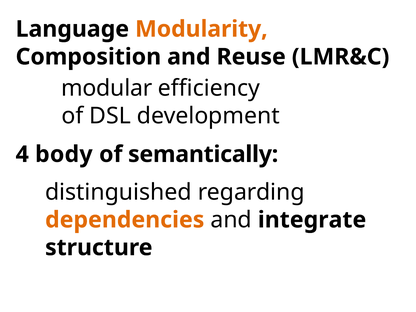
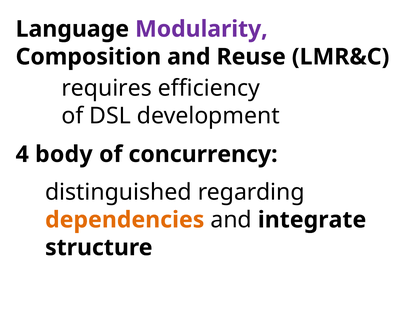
Modularity colour: orange -> purple (201, 29)
modular: modular -> requires (107, 88)
semantically: semantically -> concurrency (203, 154)
